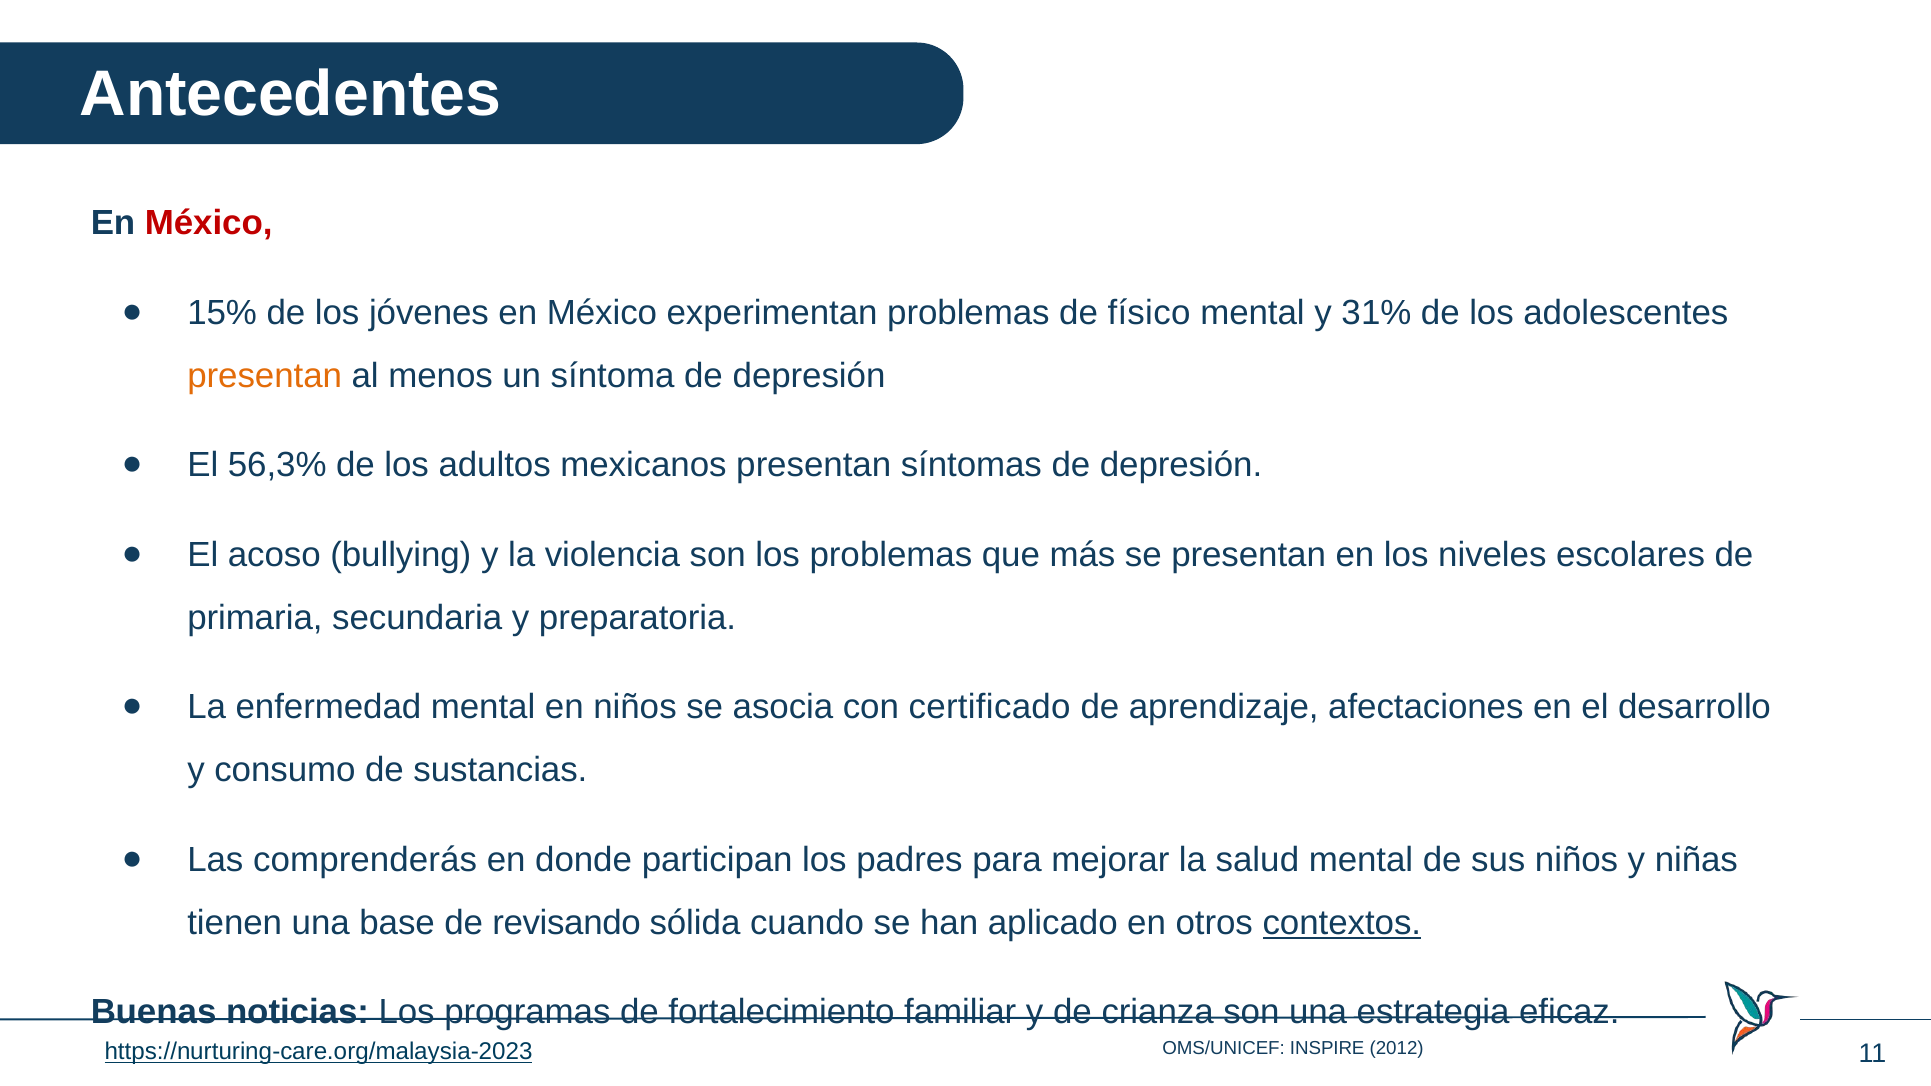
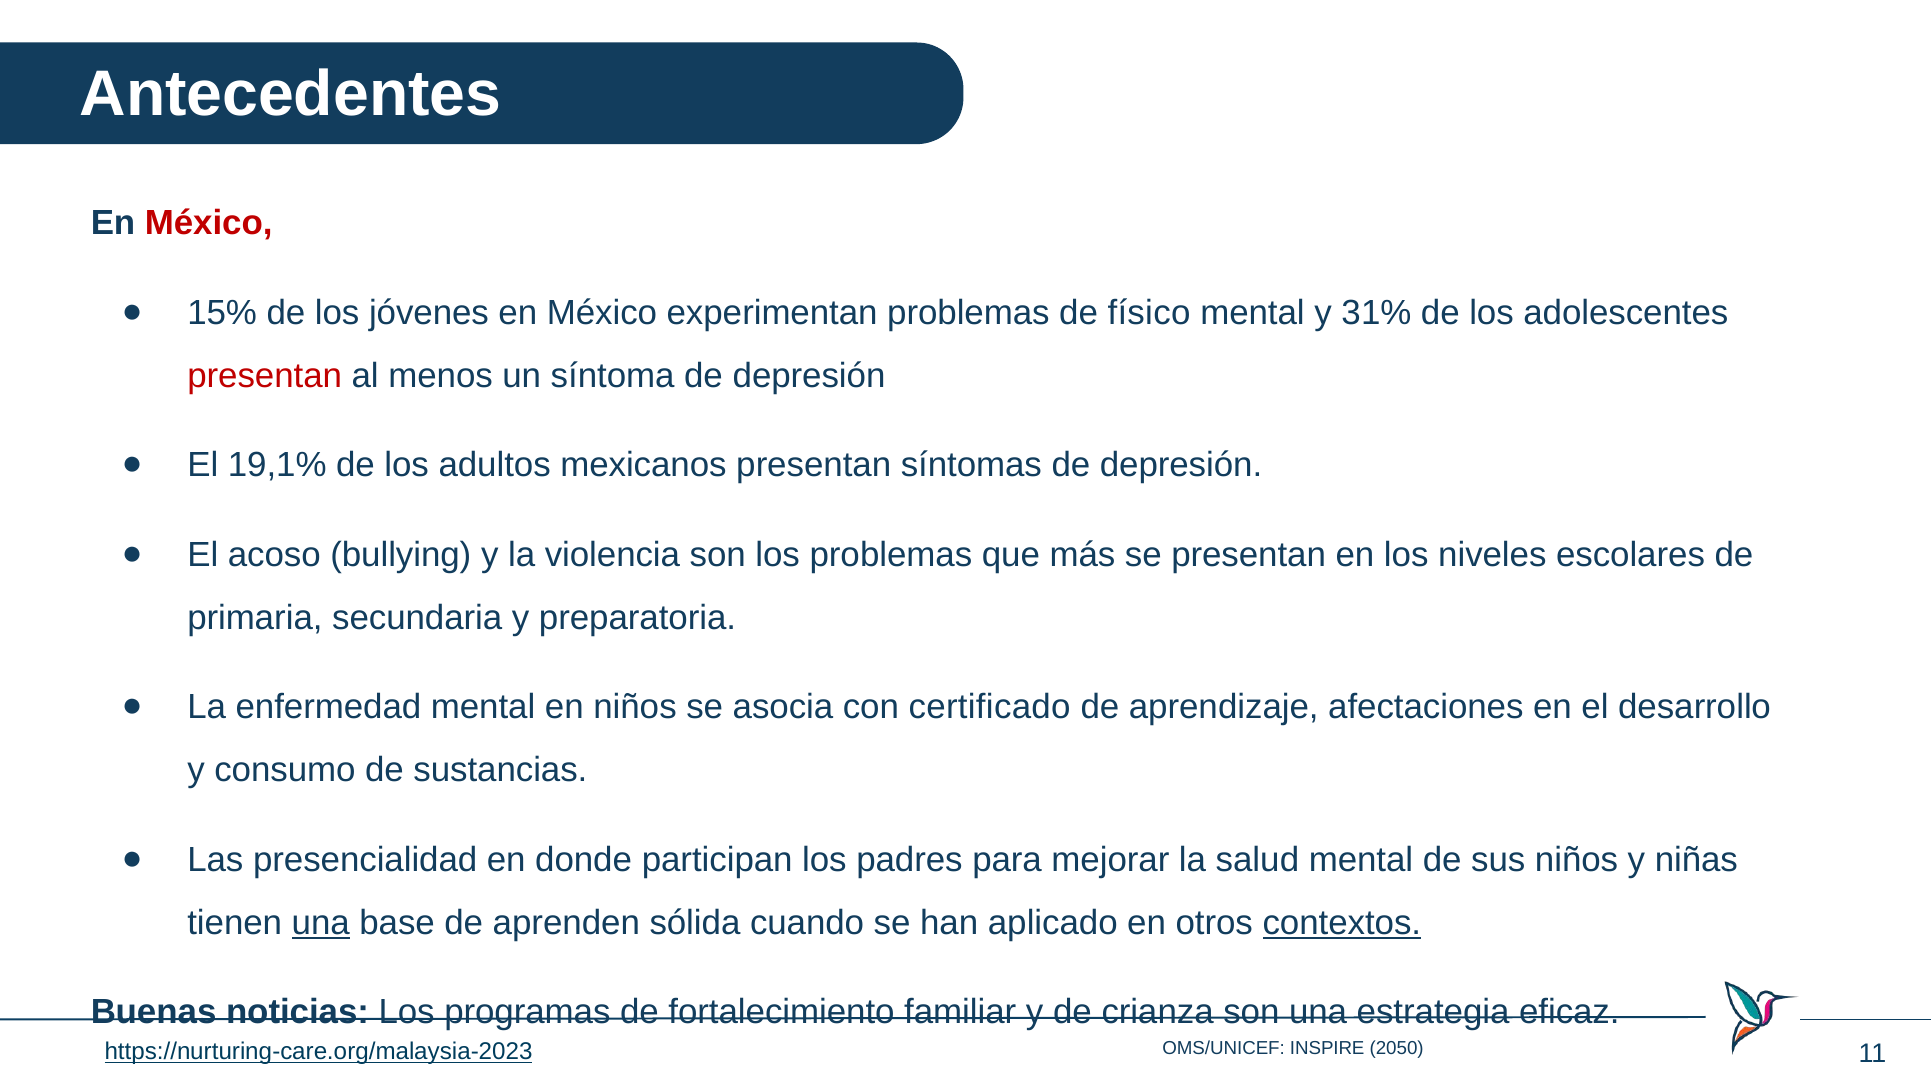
presentan colour: orange -> red (265, 376)
56,3%: 56,3% -> 19,1% (277, 466)
comprenderás: comprenderás -> presencialidad (365, 860)
una underline: none -> present (321, 923)
revisando: revisando -> aprenden (566, 923)
2012: 2012 -> 2050 (1397, 1048)
